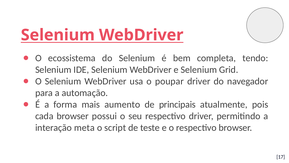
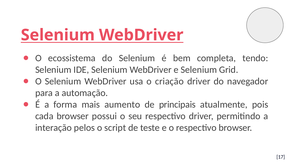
poupar: poupar -> criação (169, 81)
meta: meta -> pelos (84, 127)
